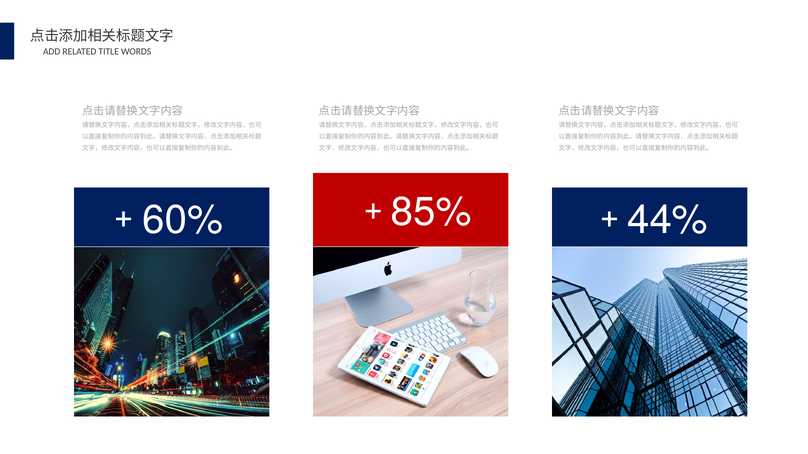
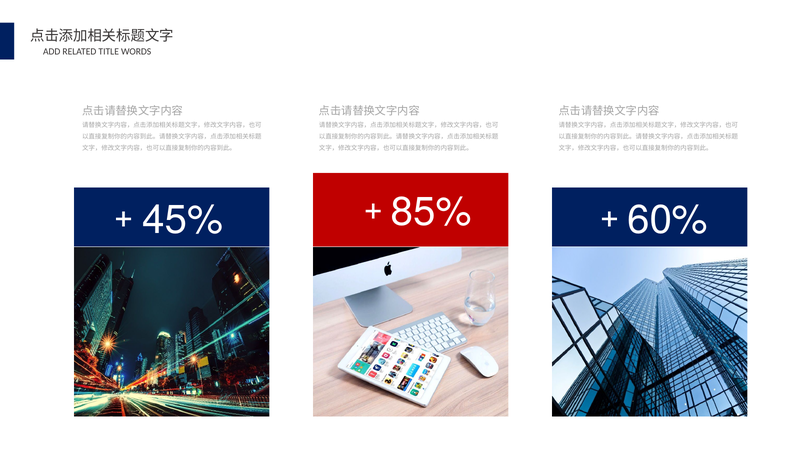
60%: 60% -> 45% (183, 220)
44%: 44% -> 60% (667, 220)
